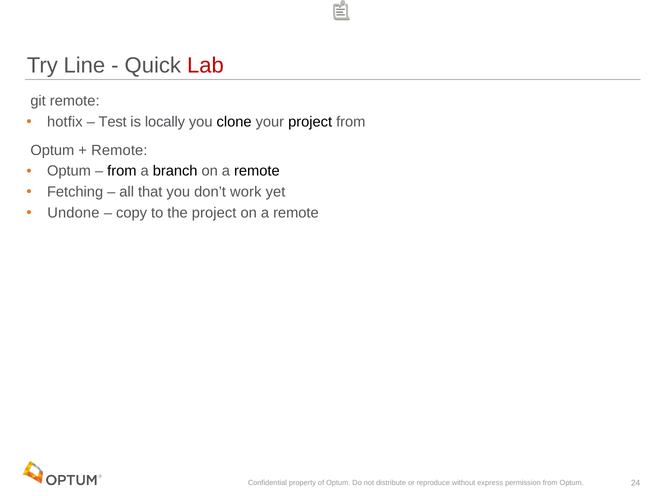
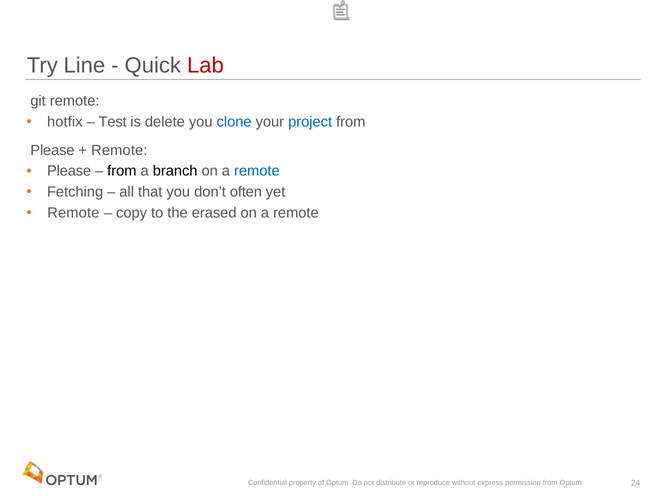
locally: locally -> delete (165, 122)
clone colour: black -> blue (234, 122)
project colour: black -> blue (310, 122)
Optum: Optum -> Please (52, 150)
Optum: Optum -> Please (69, 171)
remote colour: black -> blue (257, 171)
work: work -> often (246, 192)
Undone: Undone -> Remote (73, 213)
the project: project -> erased (214, 213)
